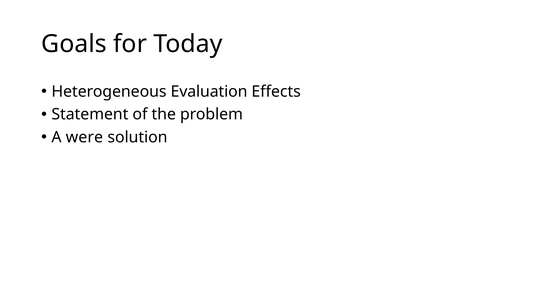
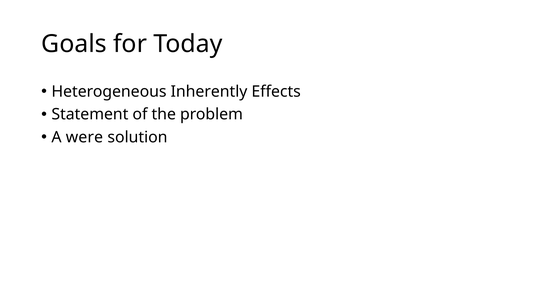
Evaluation: Evaluation -> Inherently (209, 92)
